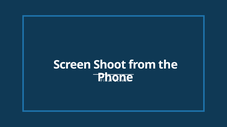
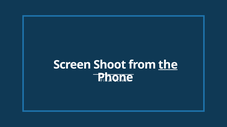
the underline: none -> present (168, 65)
